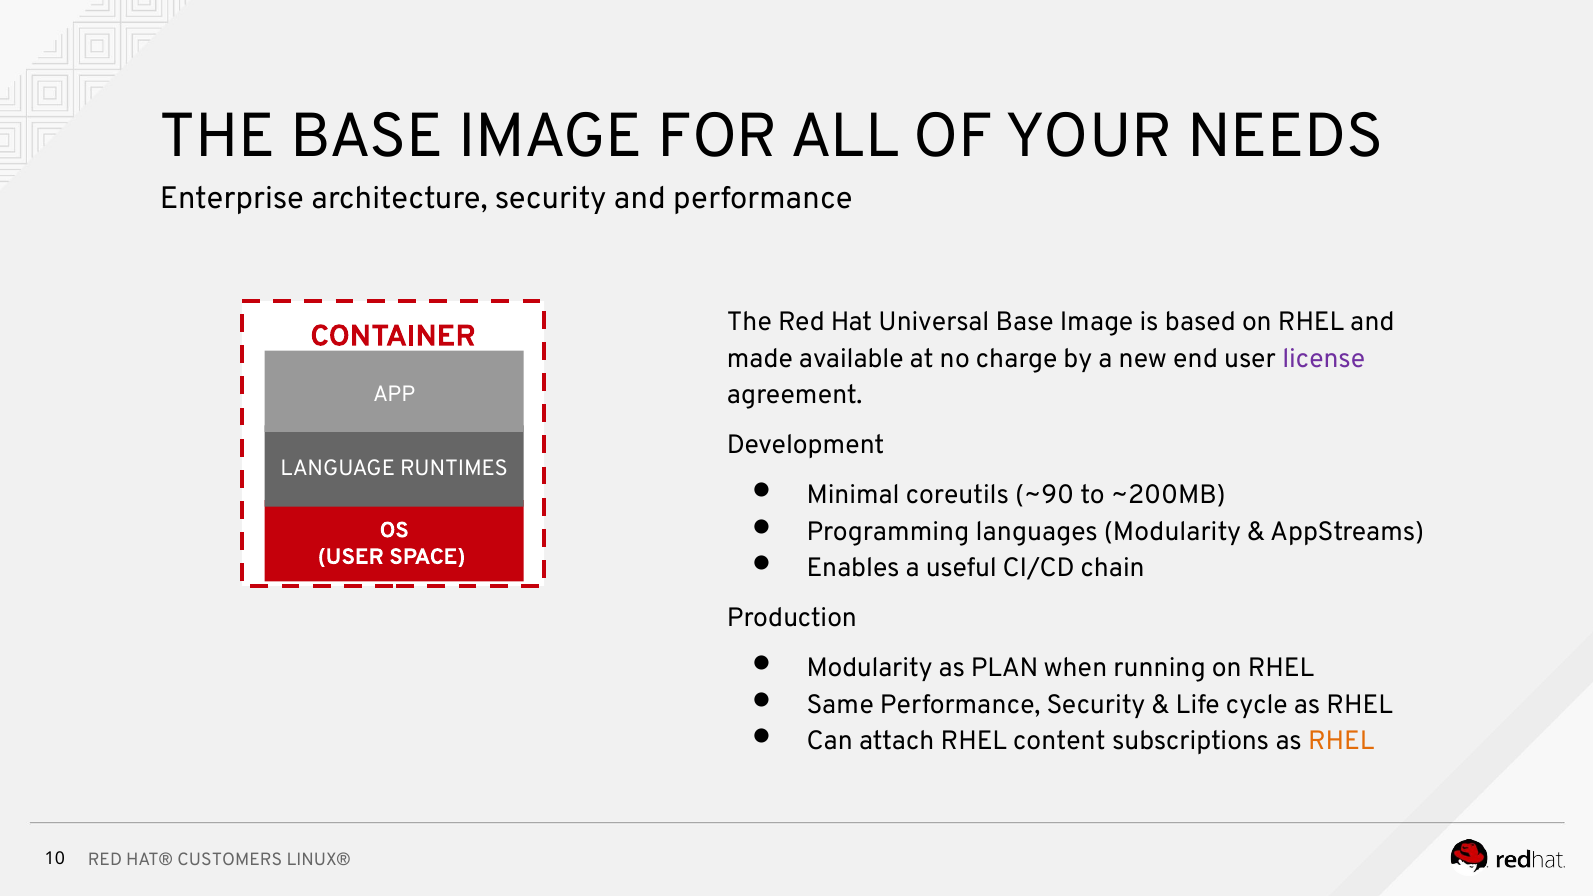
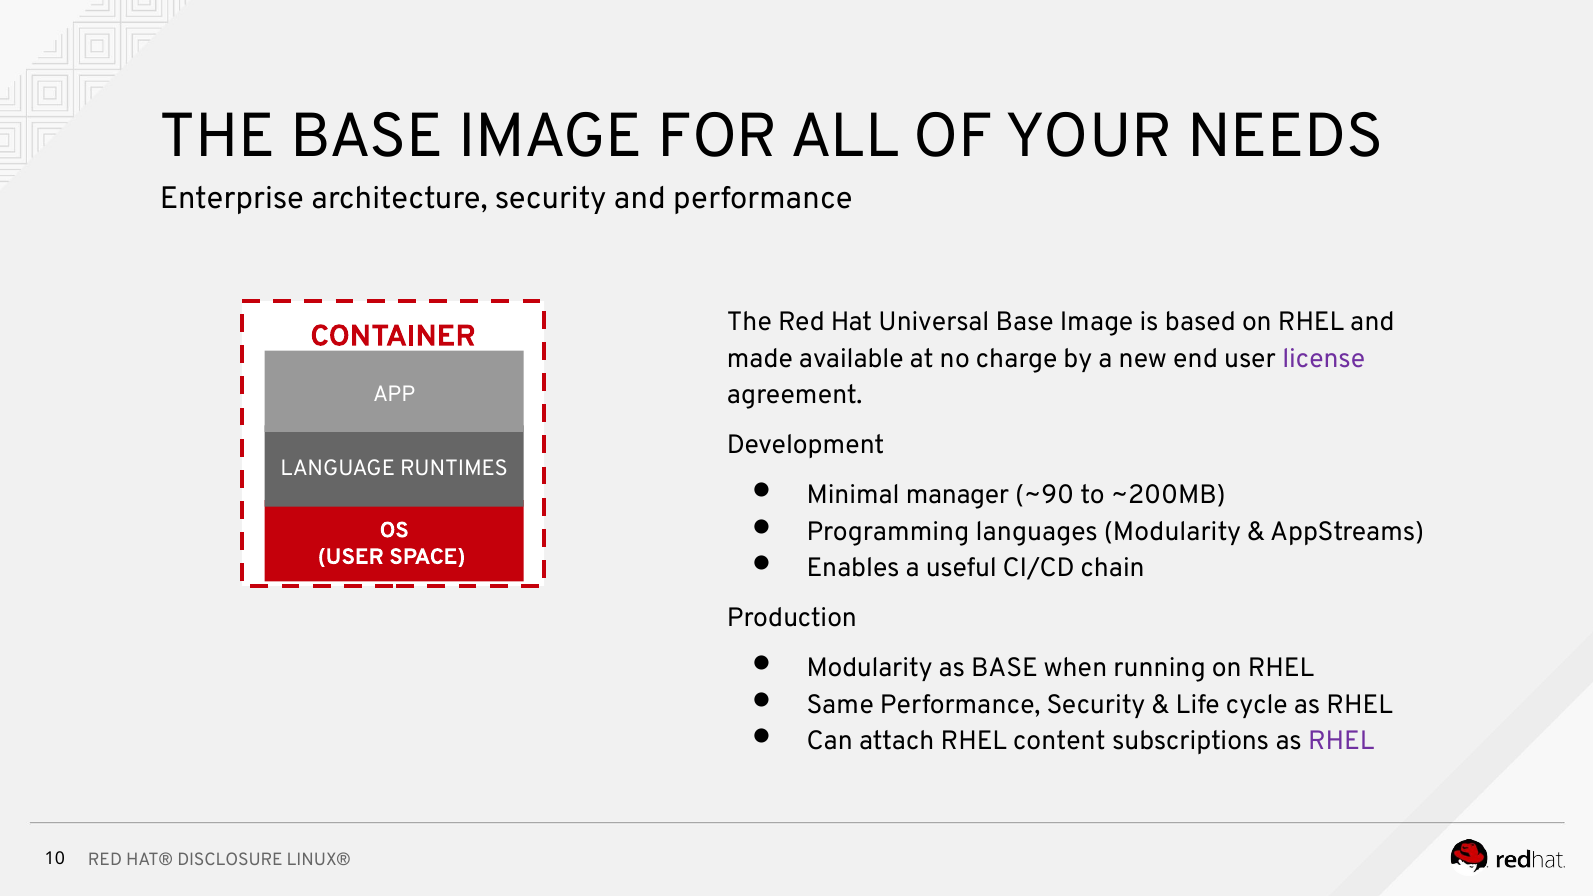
coreutils: coreutils -> manager (958, 495)
as PLAN: PLAN -> BASE (1005, 668)
RHEL colour: orange -> purple (1341, 741)
CUSTOMERS: CUSTOMERS -> DISCLOSURE (230, 860)
